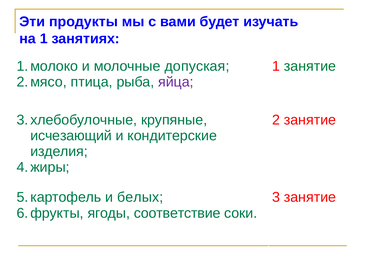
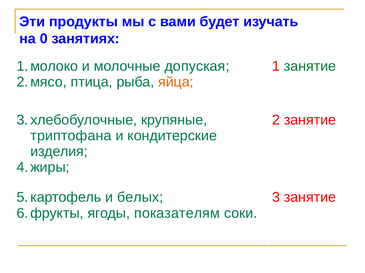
на 1: 1 -> 0 (44, 39)
яйца colour: purple -> orange (176, 82)
исчезающий: исчезающий -> триптофана (71, 136)
соответствие: соответствие -> показателям (177, 214)
